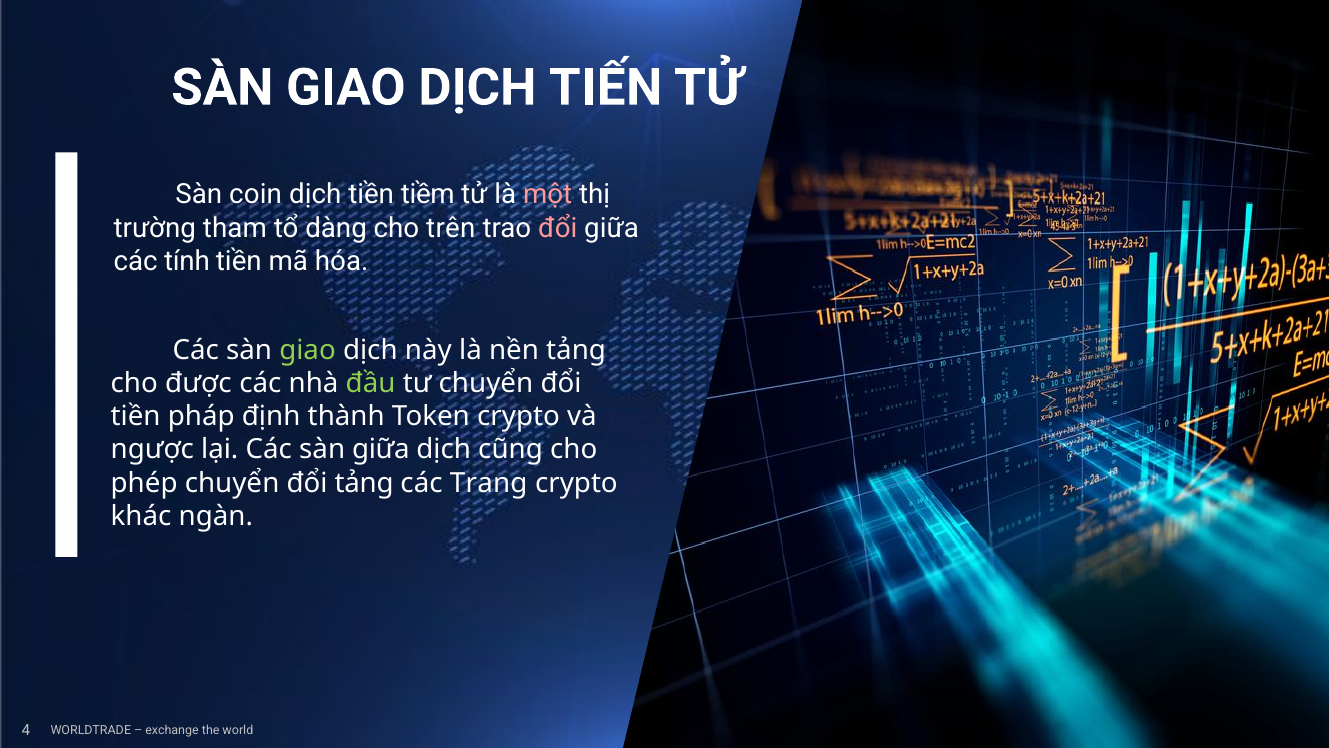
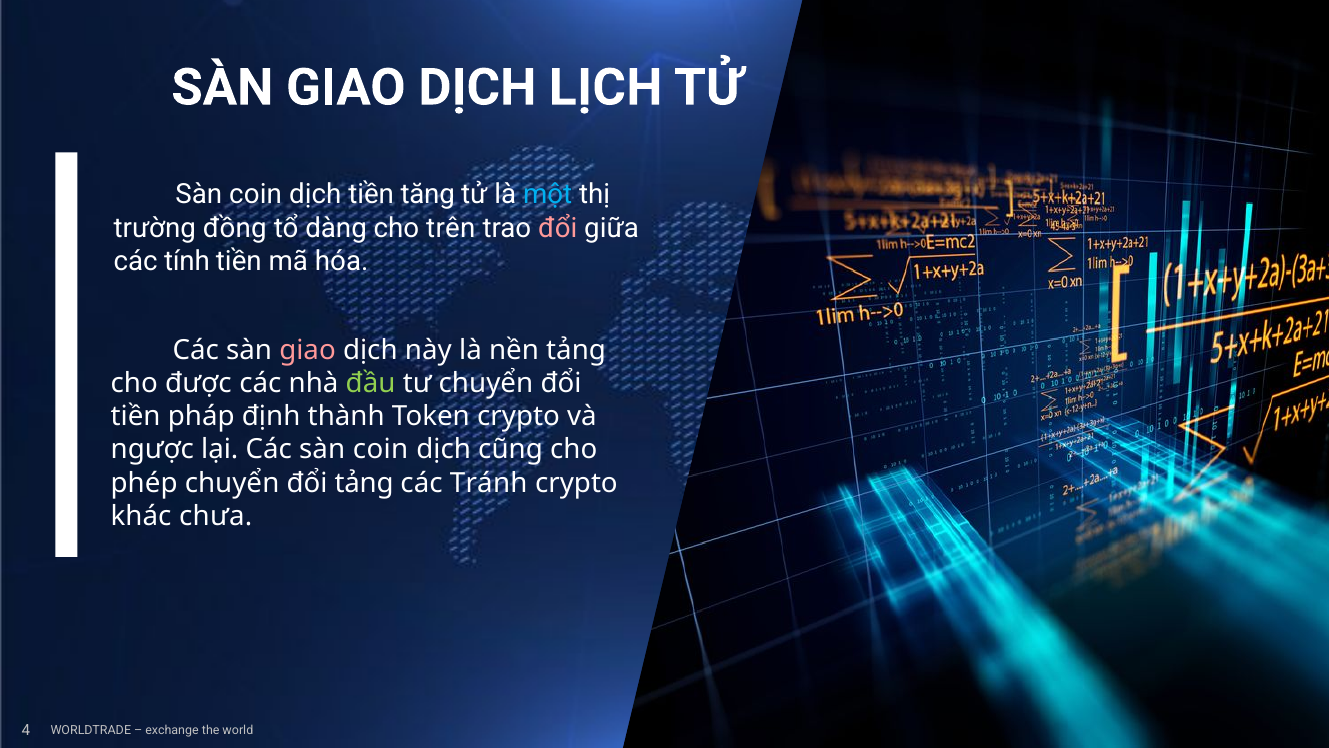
TIẾN: TIẾN -> LỊCH (606, 88)
tiềm: tiềm -> tăng (428, 195)
một colour: pink -> light blue (548, 195)
tham: tham -> đồng (235, 228)
giao colour: light green -> pink (308, 350)
Các sàn giữa: giữa -> coin (381, 450)
Trang: Trang -> Tránh (489, 483)
ngàn: ngàn -> chưa (216, 516)
